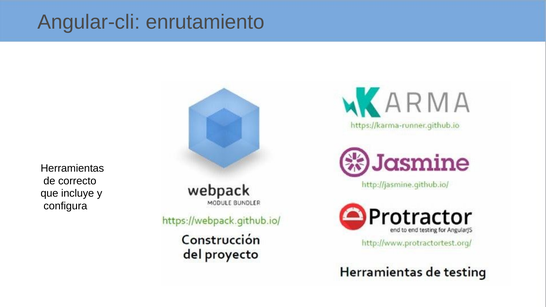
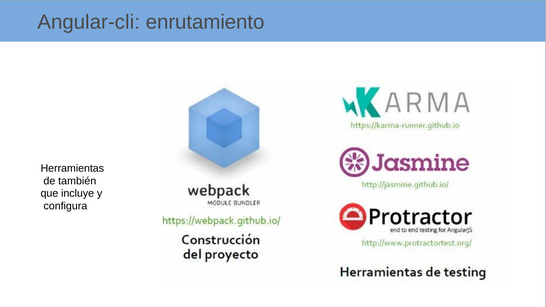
correcto: correcto -> también (77, 181)
